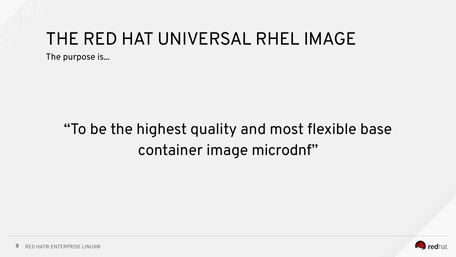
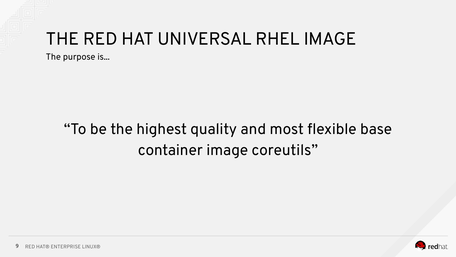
microdnf: microdnf -> coreutils (285, 150)
